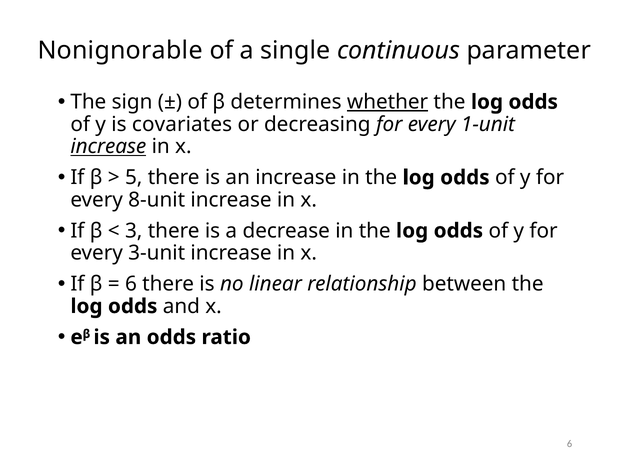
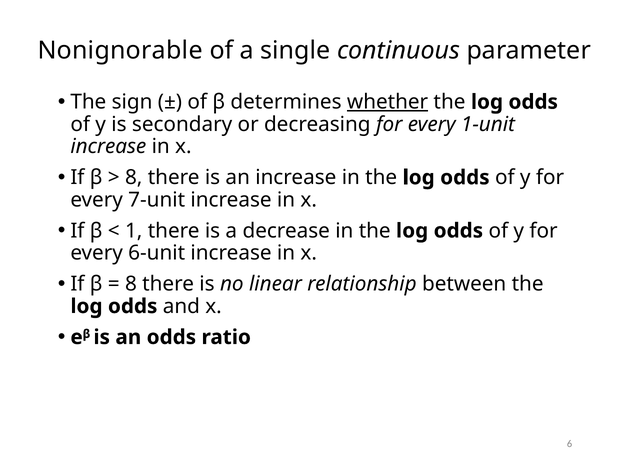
covariates: covariates -> secondary (182, 124)
increase underline: present -> none (108, 147)
5: 5 -> 8 (134, 178)
8-unit: 8-unit -> 7-unit (157, 200)
3: 3 -> 1 (134, 231)
3-unit: 3-unit -> 6-unit (157, 253)
6: 6 -> 8 (131, 284)
